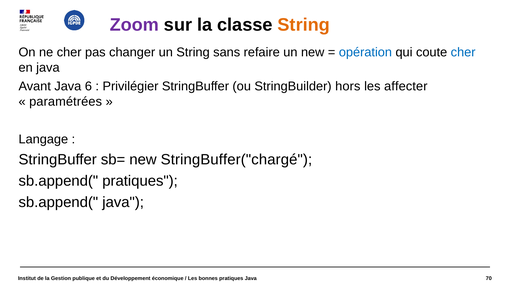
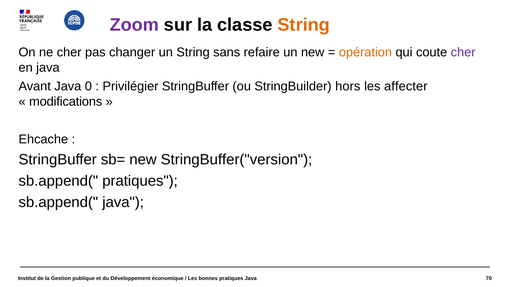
opération colour: blue -> orange (365, 52)
cher colour: blue -> purple (463, 52)
6: 6 -> 0 (88, 86)
paramétrées: paramétrées -> modifications (66, 102)
Langage: Langage -> Ehcache (43, 139)
StringBuffer("chargé: StringBuffer("chargé -> StringBuffer("version (237, 159)
